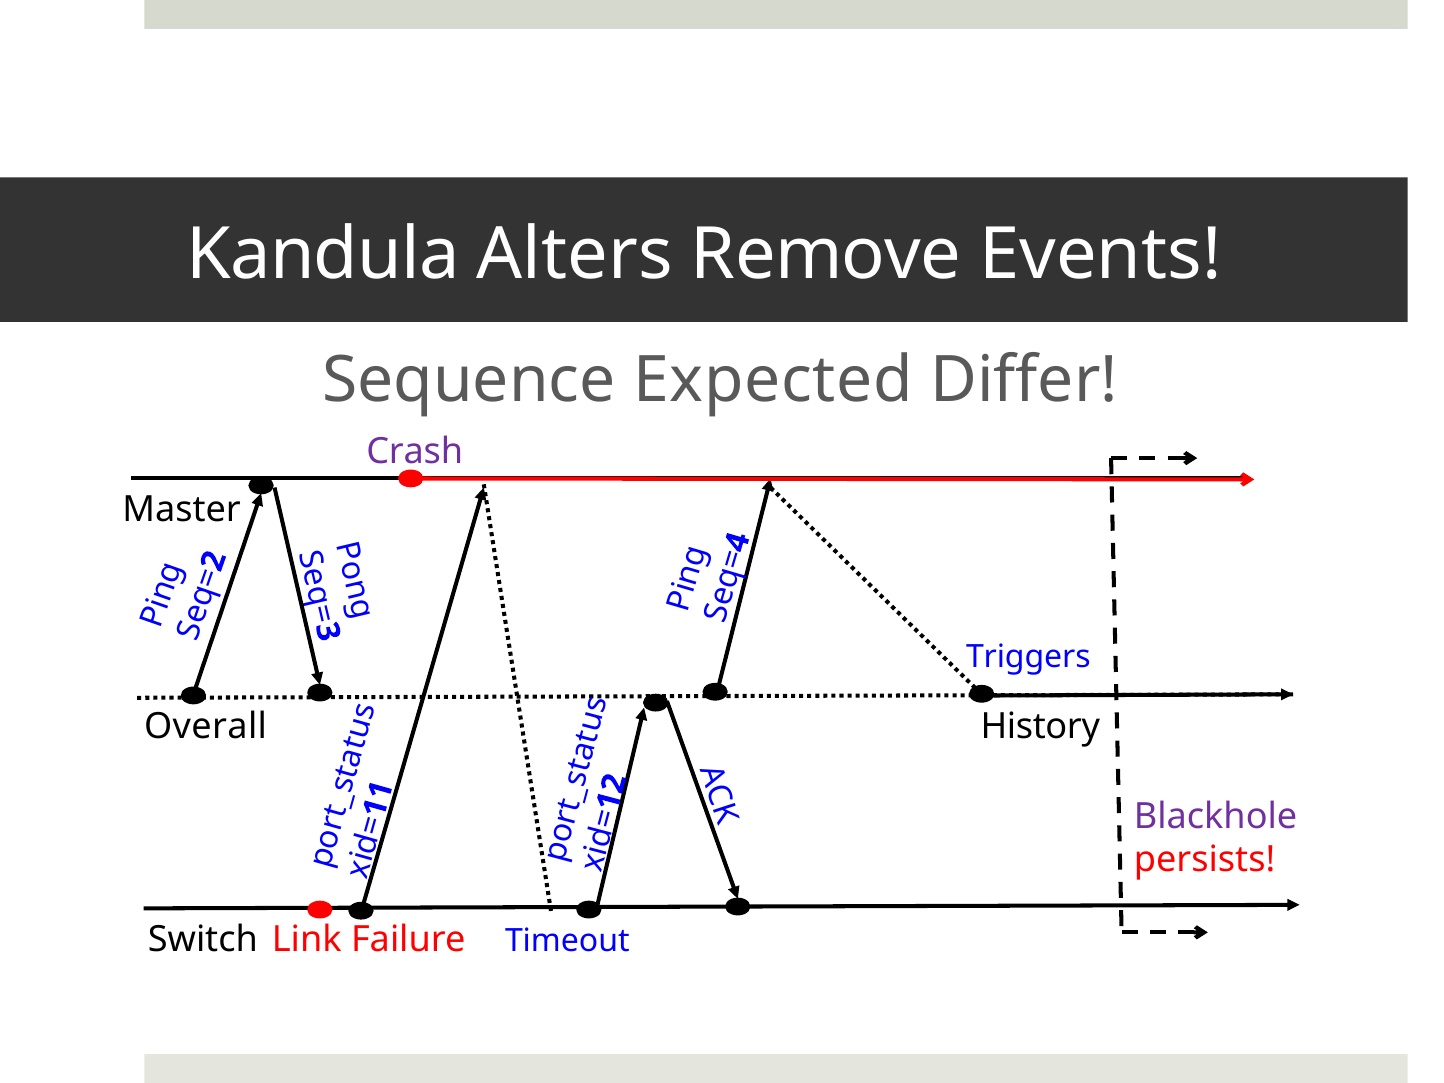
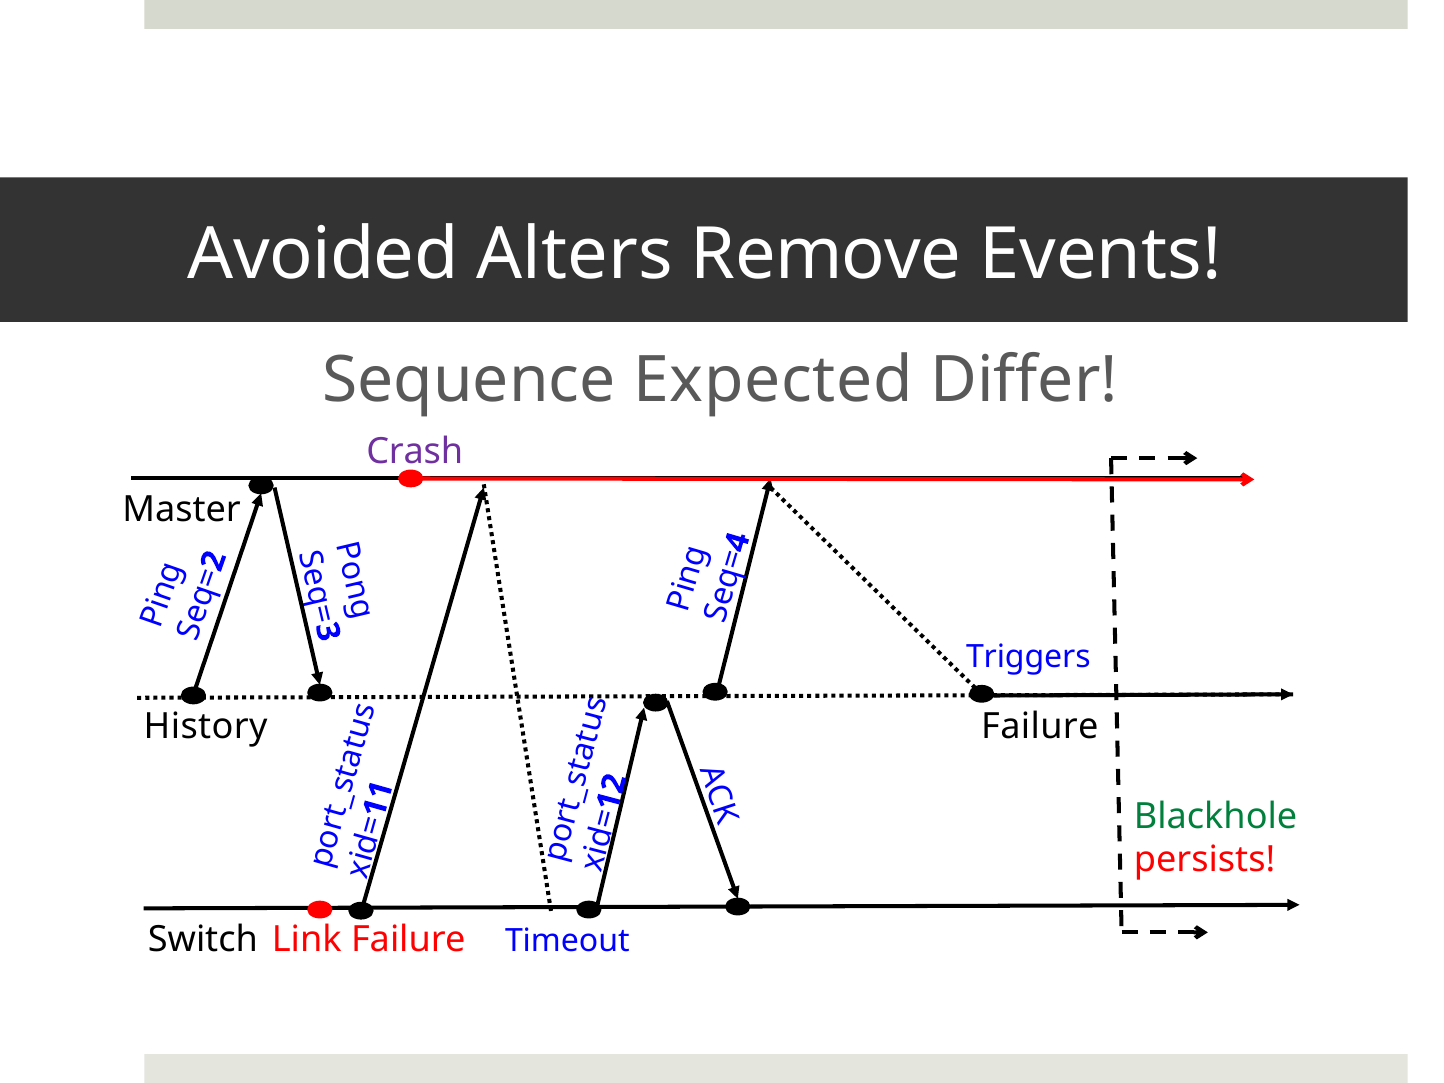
Kandula: Kandula -> Avoided (323, 255)
Overall: Overall -> History (206, 727)
History: History -> Failure (1040, 727)
Blackhole colour: purple -> green (1216, 817)
